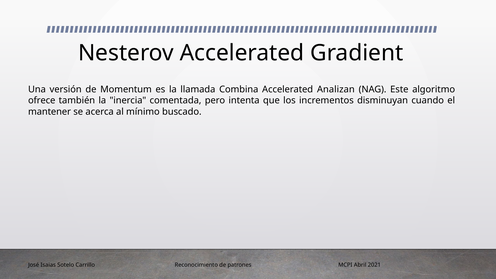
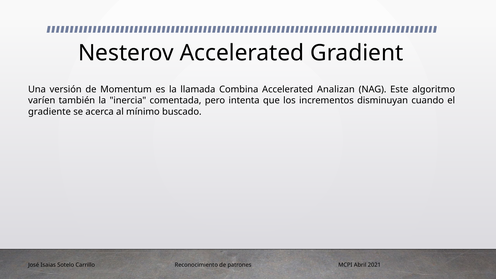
ofrece: ofrece -> varíen (42, 100)
mantener: mantener -> gradiente (50, 112)
